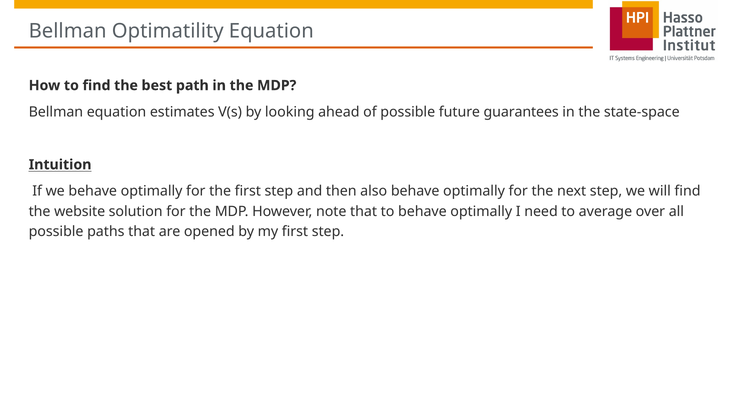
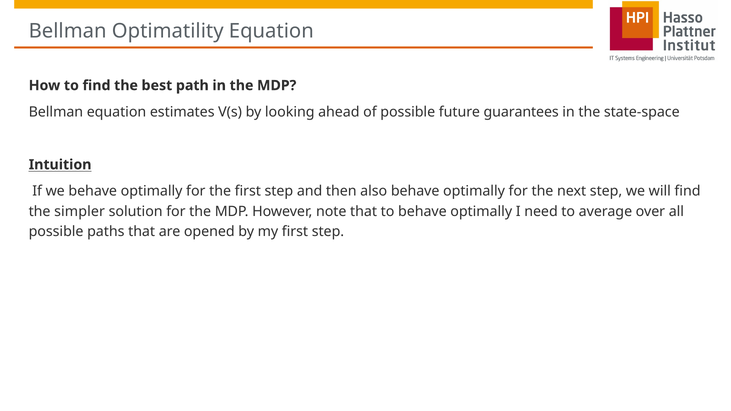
website: website -> simpler (80, 211)
